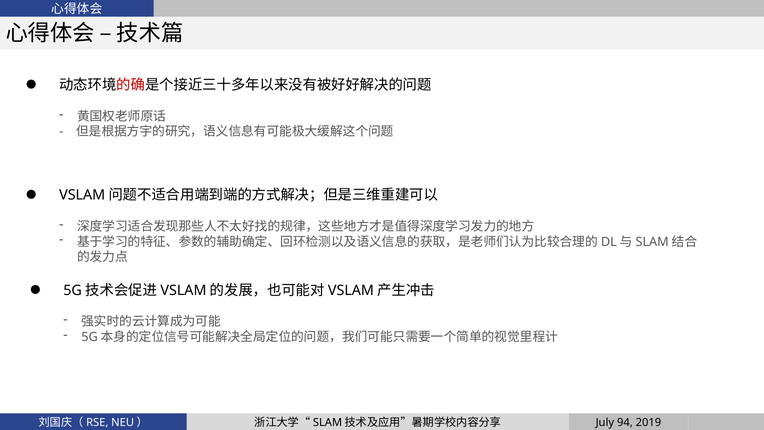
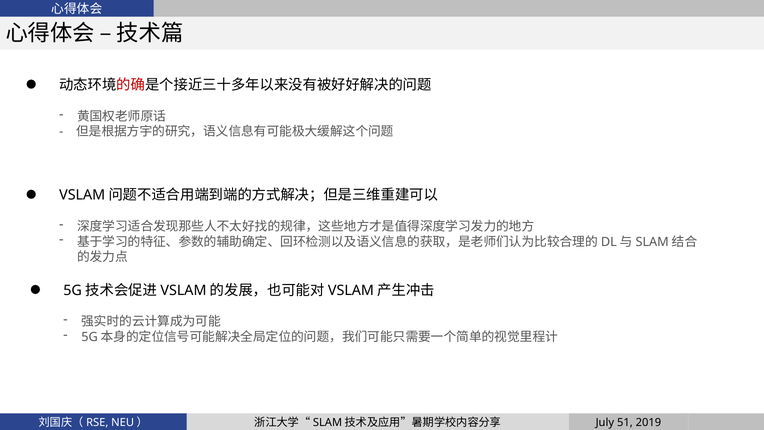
94: 94 -> 51 (625, 422)
